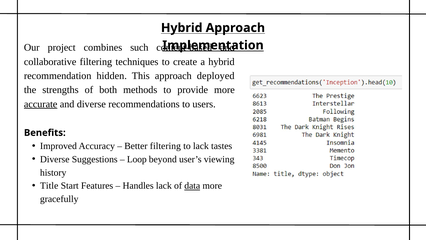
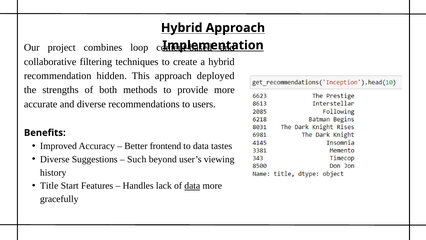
such: such -> loop (139, 48)
accurate underline: present -> none (41, 104)
Better filtering: filtering -> frontend (165, 146)
to lack: lack -> data (201, 146)
Loop: Loop -> Such (137, 159)
